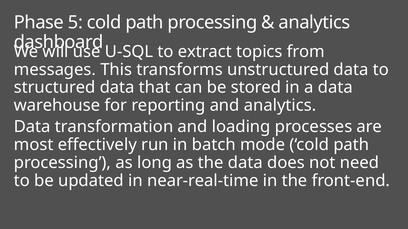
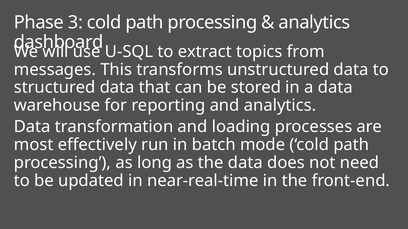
5: 5 -> 3 (75, 22)
